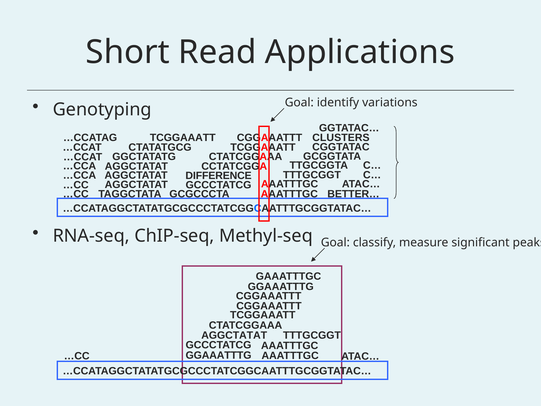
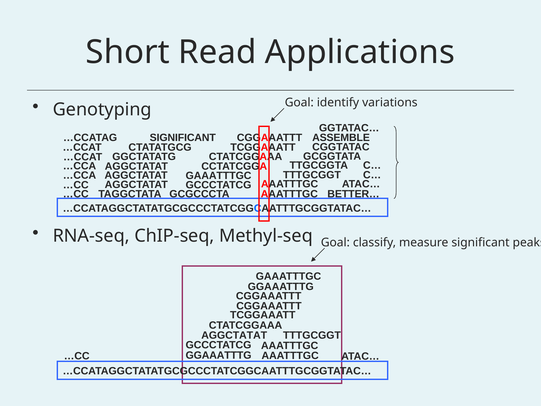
…CCATAG TCGGAAATT: TCGGAAATT -> SIGNIFICANT (183, 138)
CLUSTERS: CLUSTERS -> ASSEMBLE (341, 138)
DIFFERENCE: DIFFERENCE -> GAAATTTGC (219, 176)
